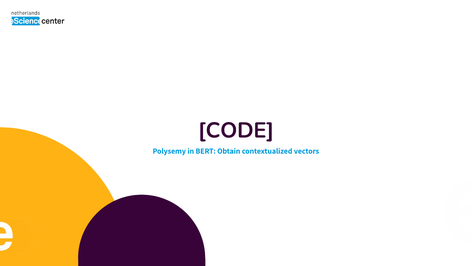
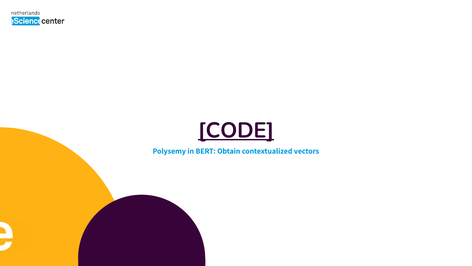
CODE underline: none -> present (236, 130)
